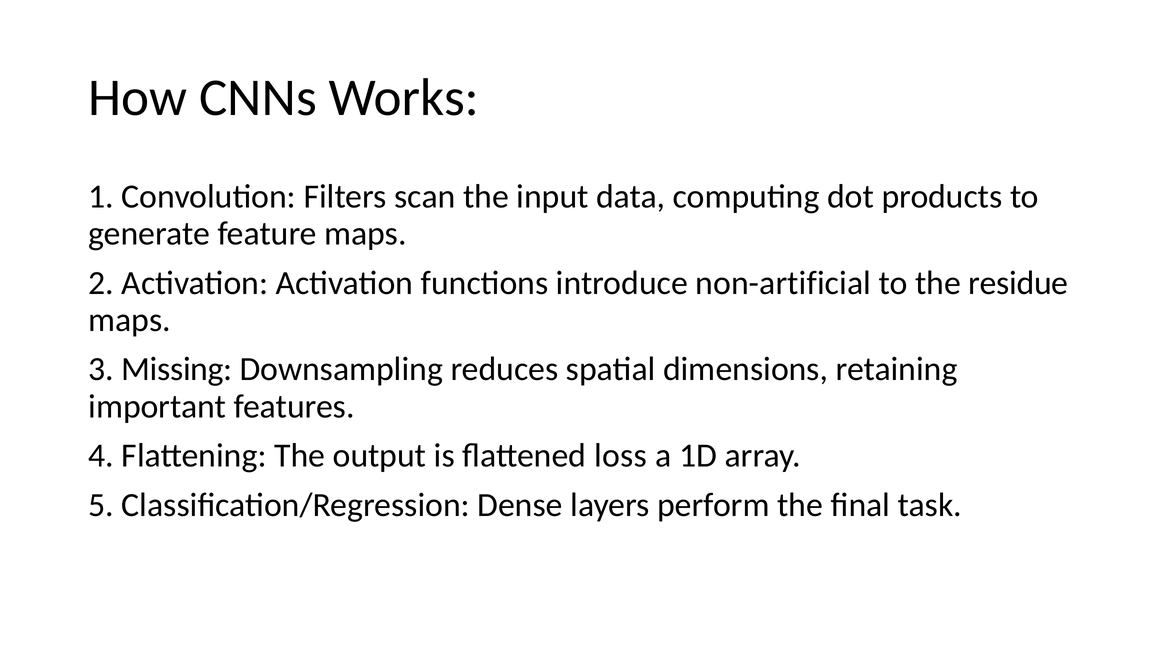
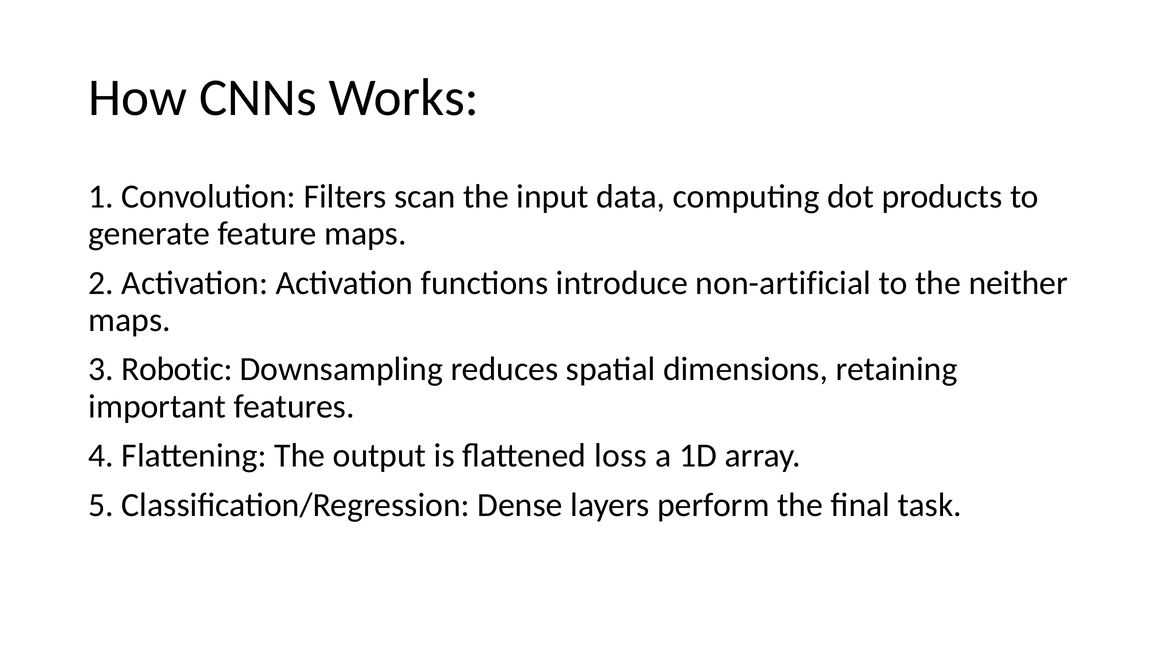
residue: residue -> neither (1018, 283)
Missing: Missing -> Robotic (177, 369)
